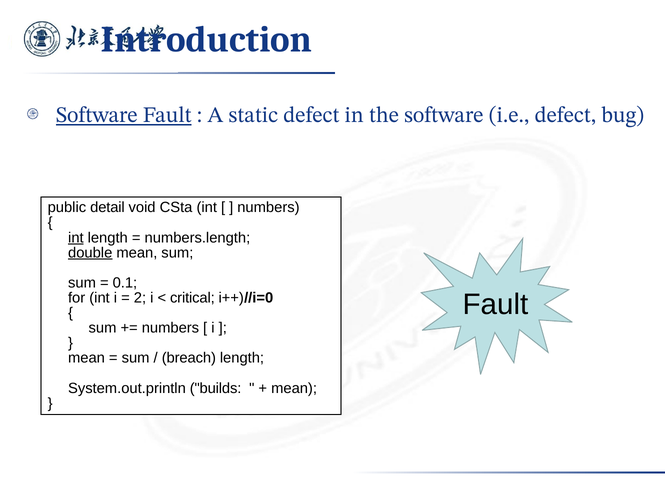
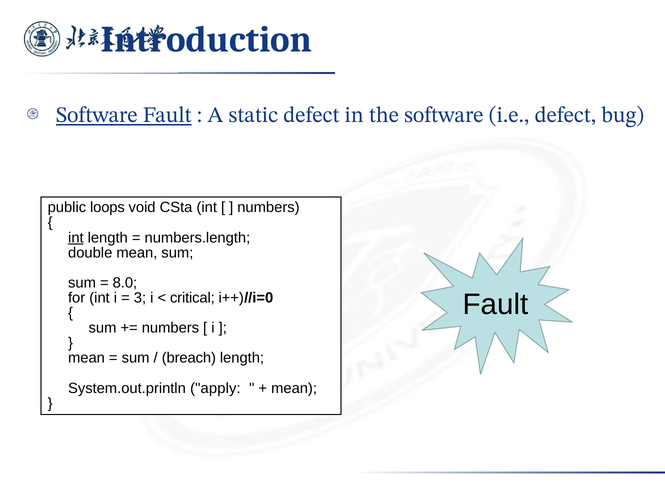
detail: detail -> loops (107, 207)
double underline: present -> none (90, 253)
0.1: 0.1 -> 8.0 (125, 283)
2: 2 -> 3 (140, 298)
builds: builds -> apply (215, 388)
